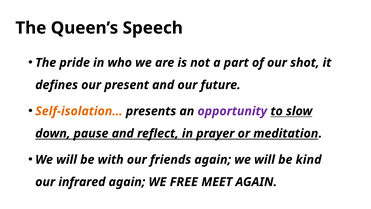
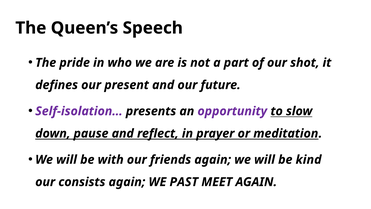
Self-isolation… colour: orange -> purple (79, 111)
infrared: infrared -> consists (82, 182)
FREE: FREE -> PAST (184, 182)
